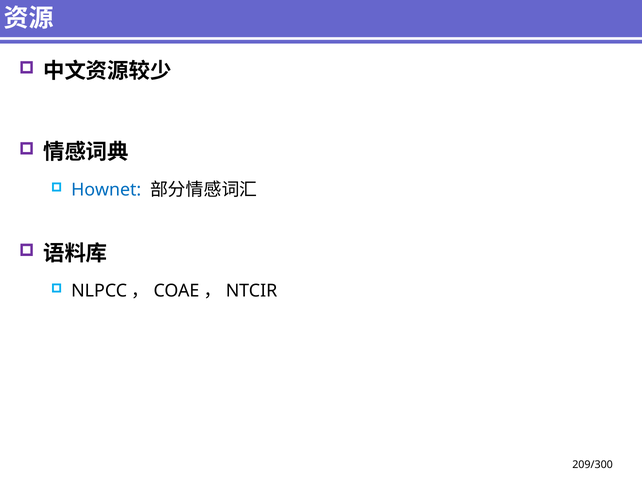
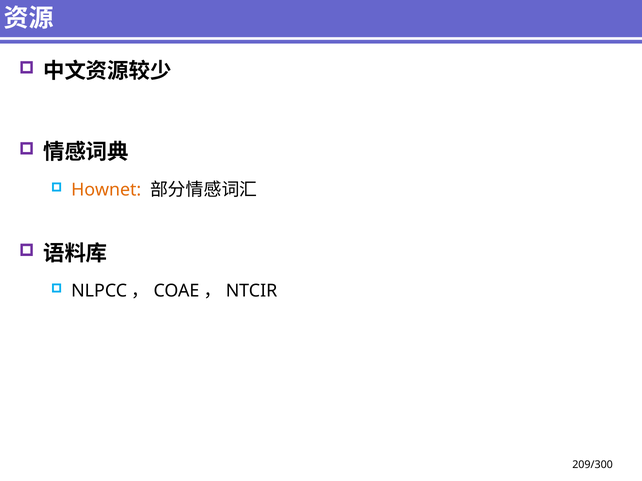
Hownet colour: blue -> orange (106, 190)
